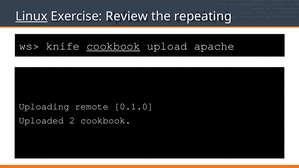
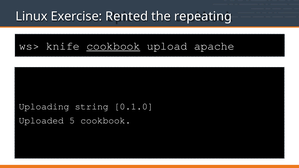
Linux underline: present -> none (31, 16)
Review: Review -> Rented (127, 16)
remote: remote -> string (92, 107)
2: 2 -> 5 (72, 121)
